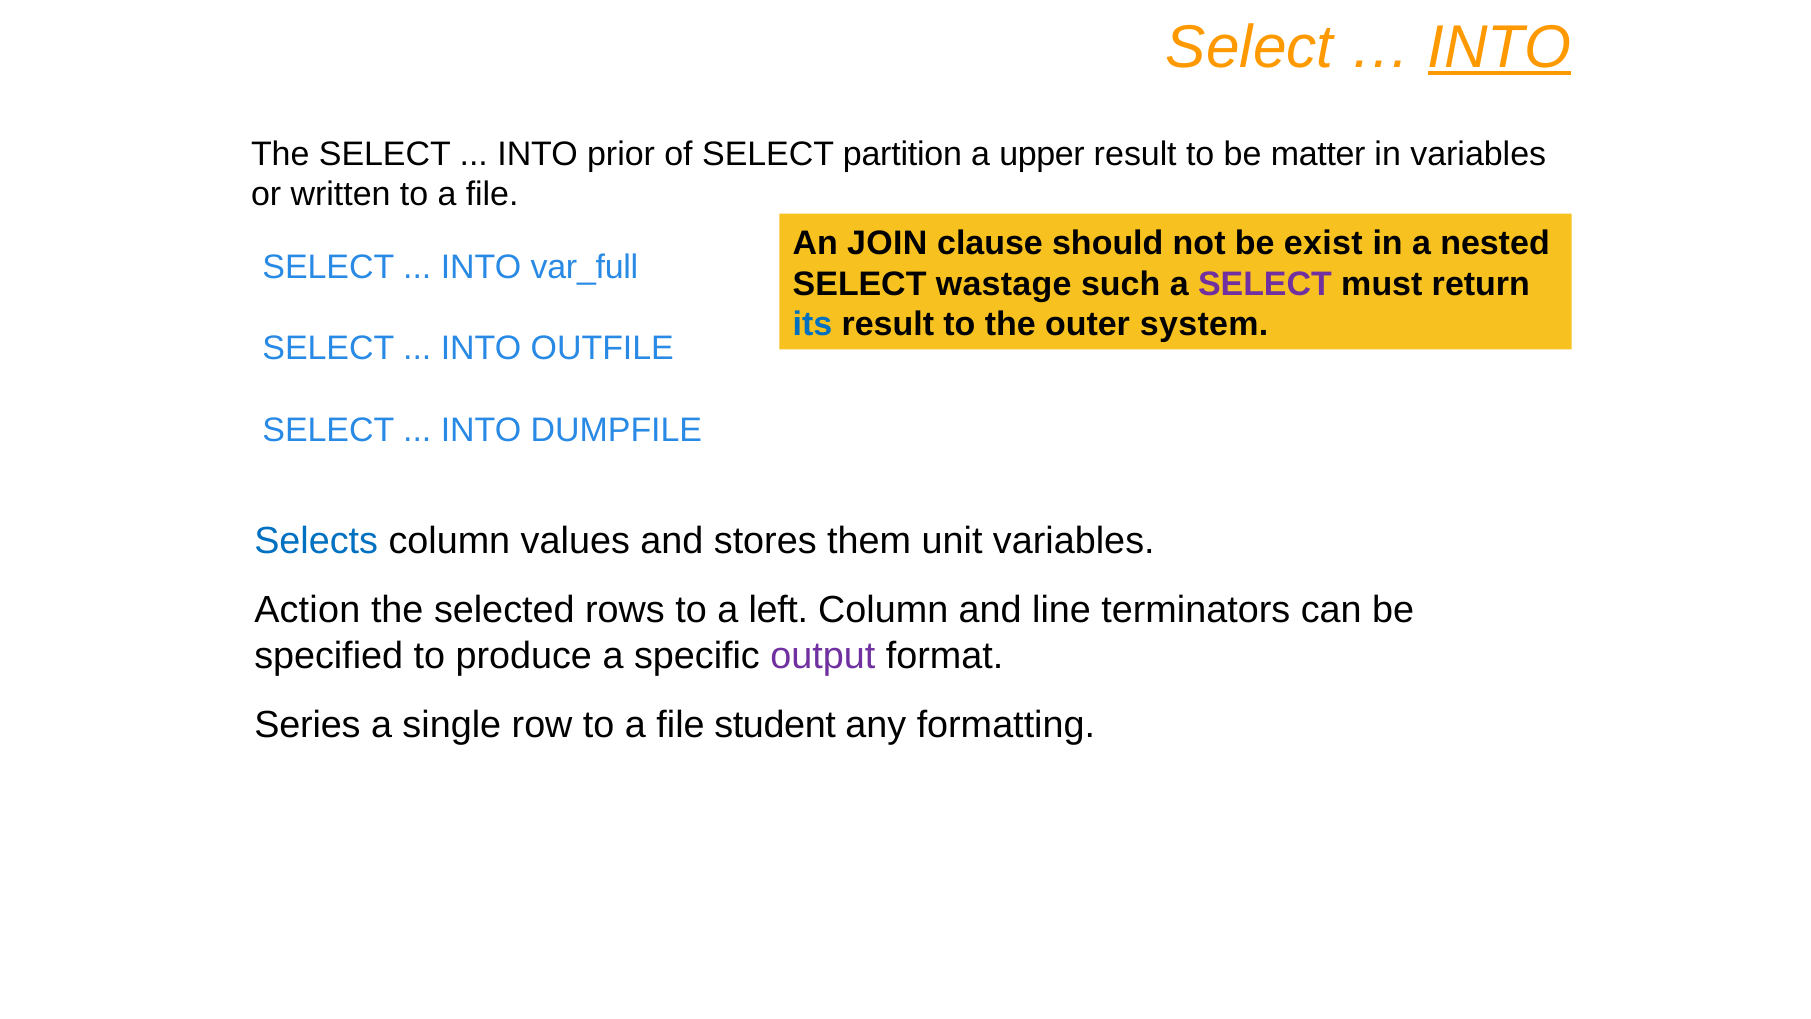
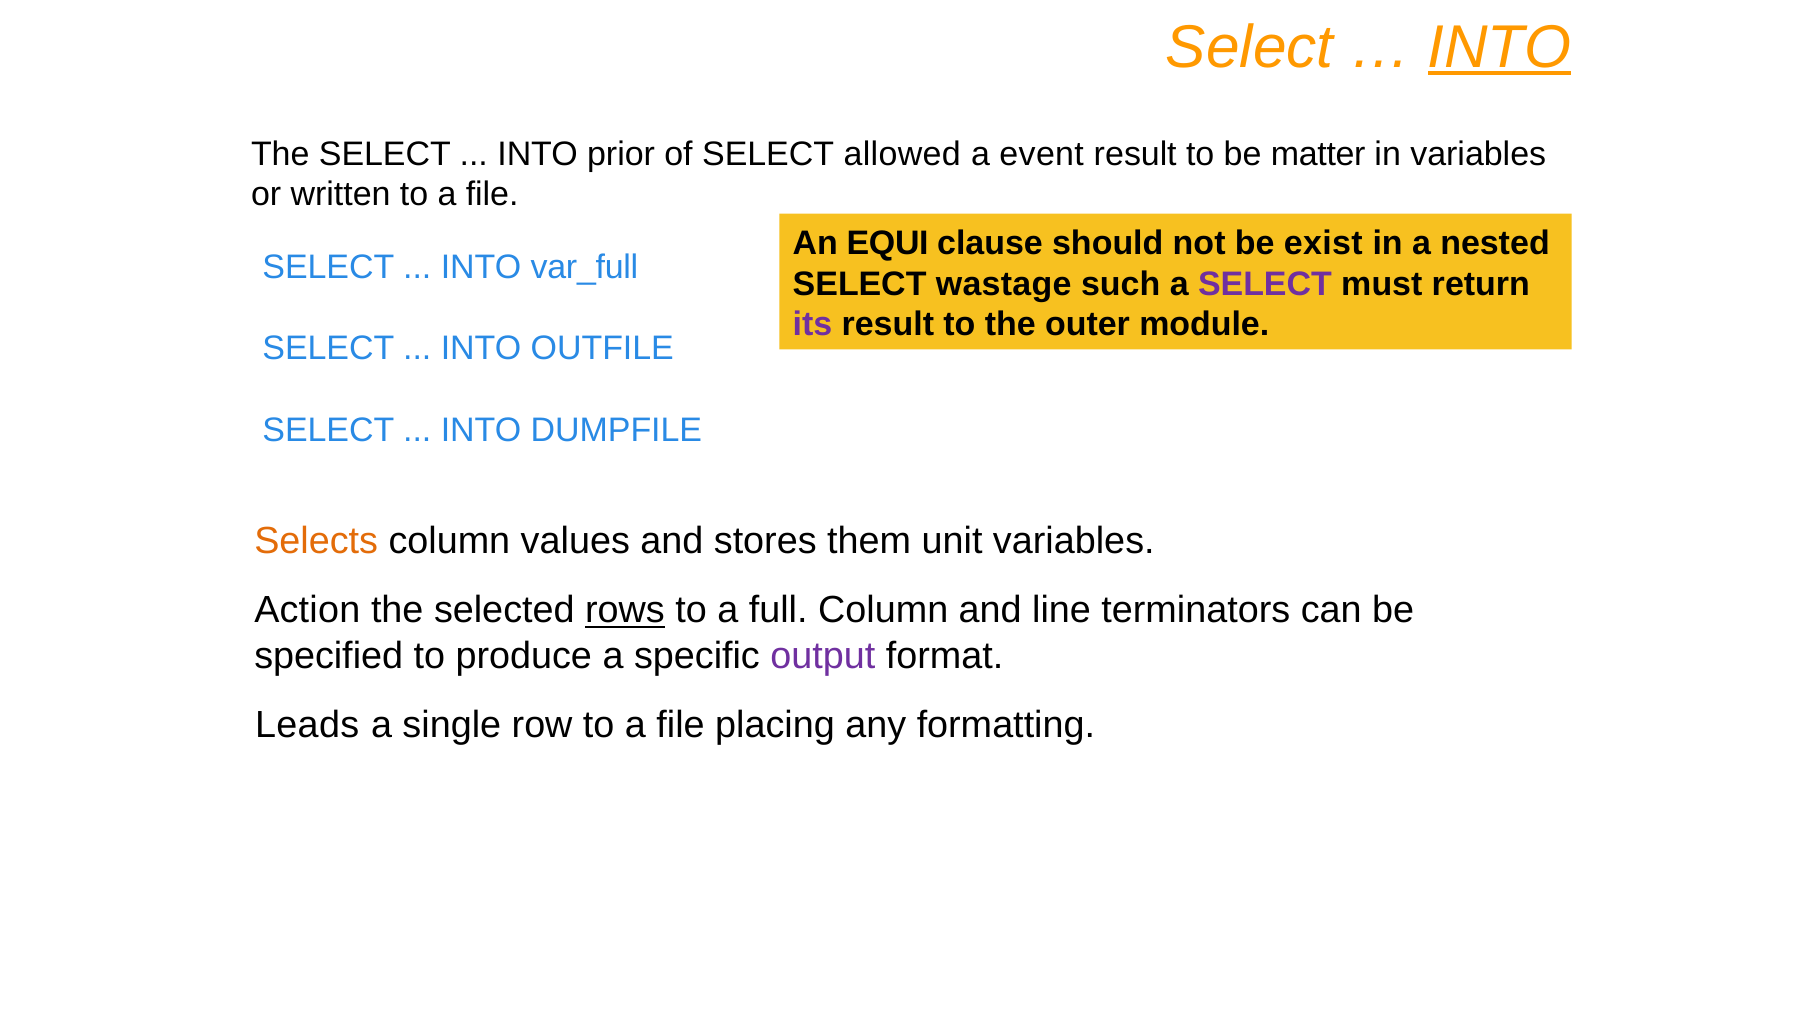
partition: partition -> allowed (902, 154)
upper: upper -> event (1042, 154)
JOIN: JOIN -> EQUI (888, 243)
its colour: blue -> purple (813, 325)
system: system -> module (1204, 325)
Selects colour: blue -> orange (316, 541)
rows underline: none -> present (625, 610)
left: left -> full (778, 610)
Series: Series -> Leads (307, 725)
student: student -> placing (775, 725)
